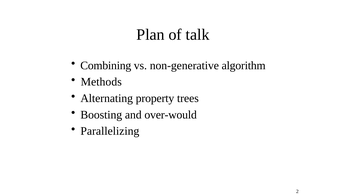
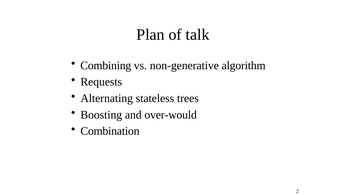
Methods: Methods -> Requests (101, 82)
property: property -> stateless (155, 98)
Parallelizing: Parallelizing -> Combination (110, 131)
